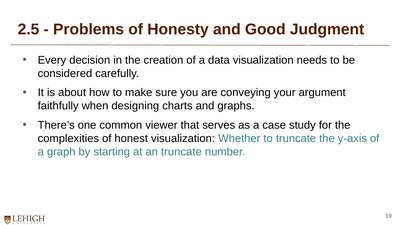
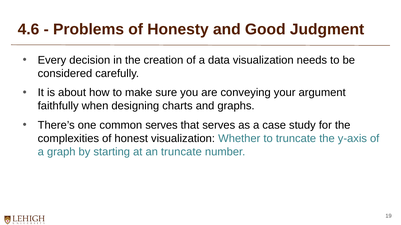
2.5: 2.5 -> 4.6 (28, 29)
common viewer: viewer -> serves (161, 125)
